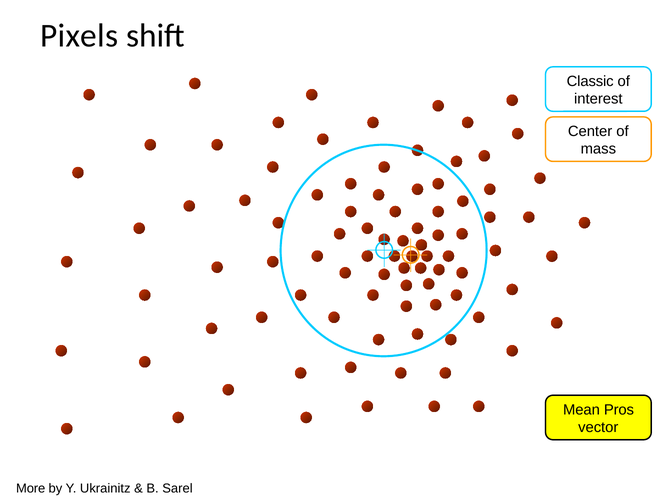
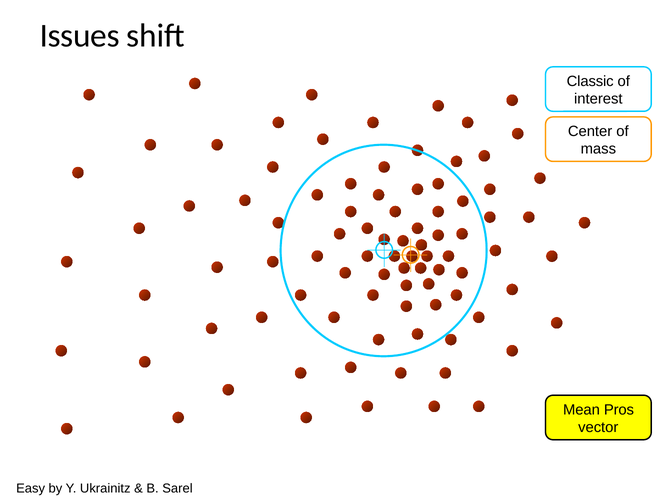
Pixels: Pixels -> Issues (80, 36)
More: More -> Easy (31, 489)
